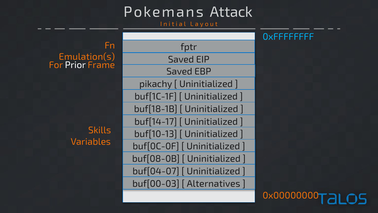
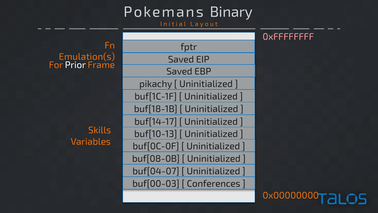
Attack: Attack -> Binary (231, 12)
0xFFFFFFFF colour: light blue -> pink (288, 37)
Alternatives: Alternatives -> Conferences (214, 183)
